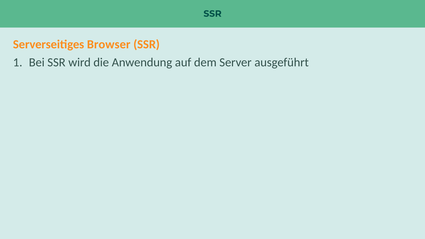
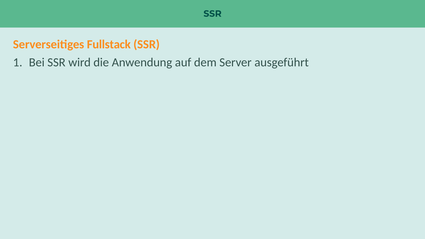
Browser: Browser -> Fullstack (109, 45)
